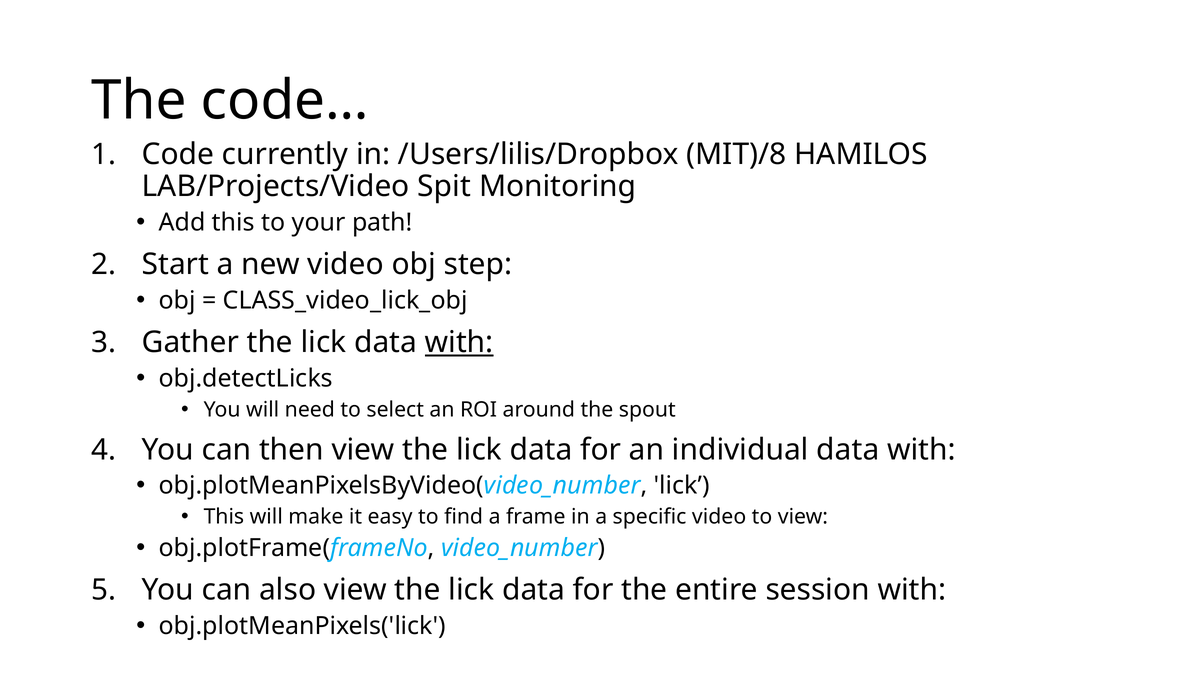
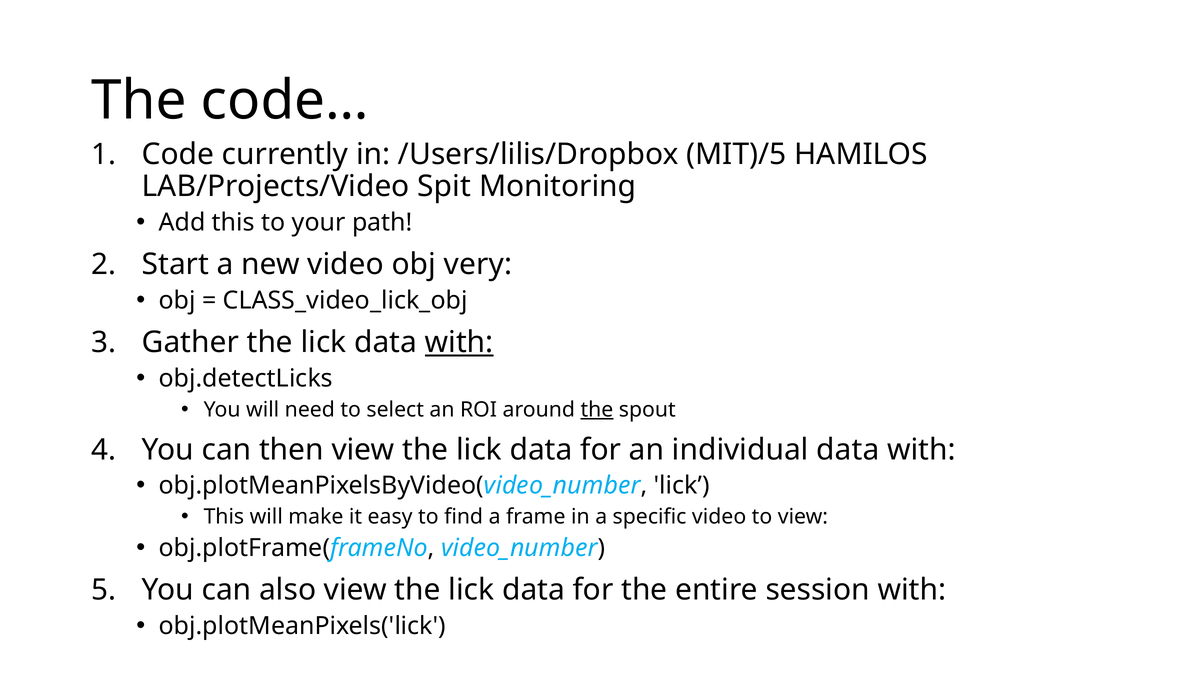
MIT)/8: MIT)/8 -> MIT)/5 (736, 154)
step: step -> very (478, 264)
the underline: none -> present (597, 410)
